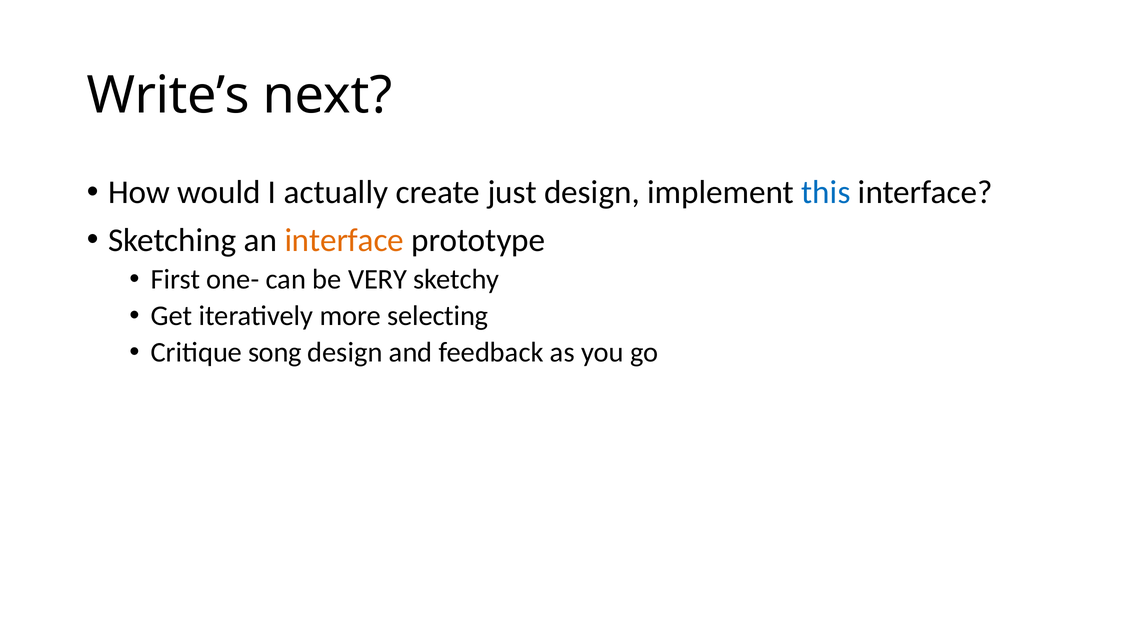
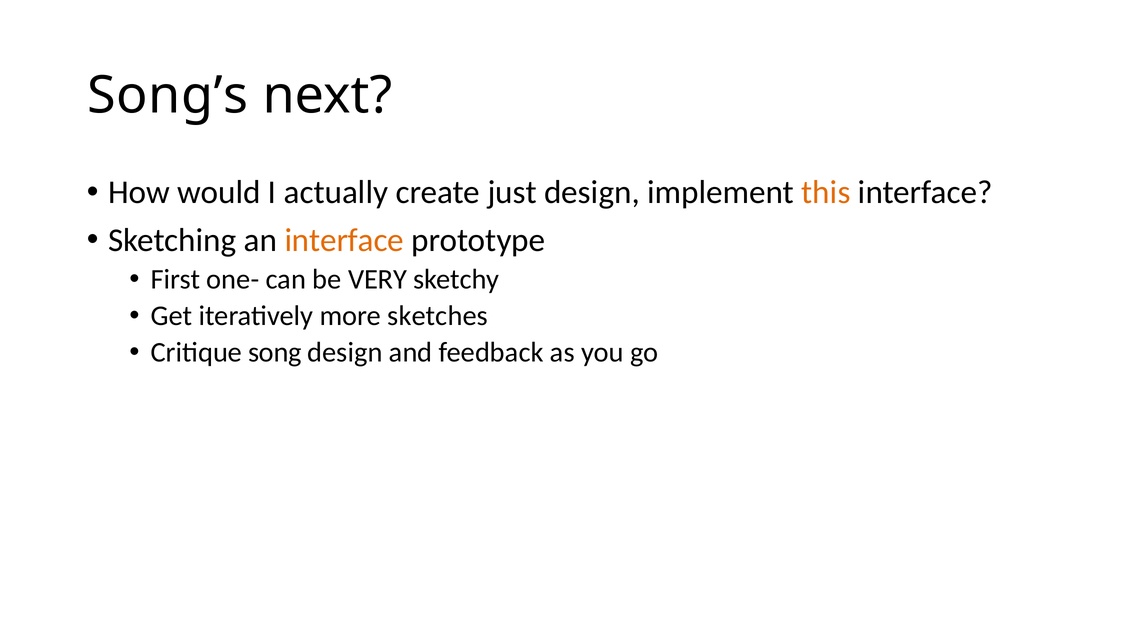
Write’s: Write’s -> Song’s (168, 96)
this colour: blue -> orange (826, 192)
selecting: selecting -> sketches (438, 316)
